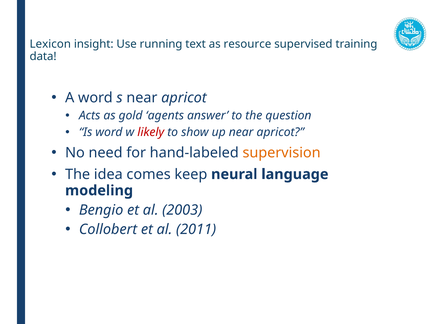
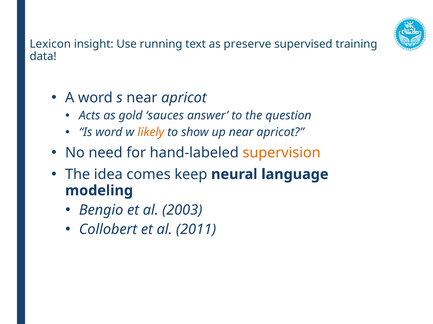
resource: resource -> preserve (247, 44)
agents: agents -> sauces (165, 116)
likely colour: red -> orange (151, 133)
